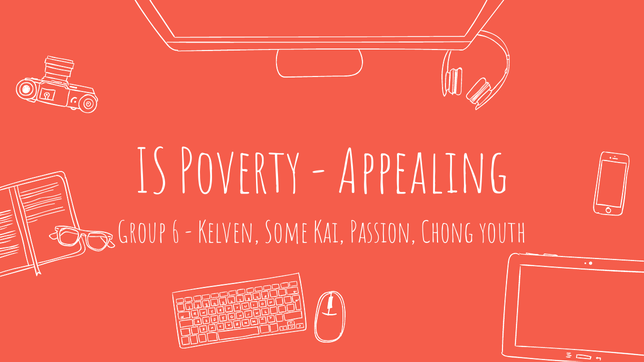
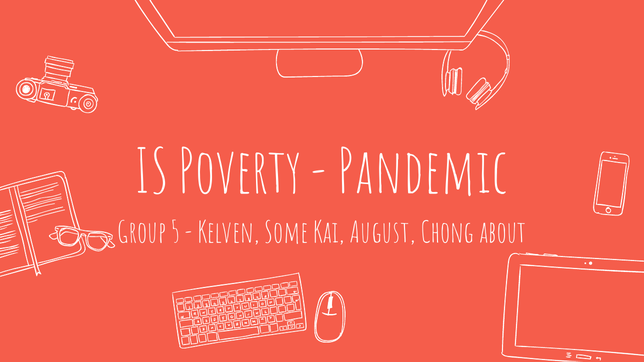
Appealing: Appealing -> Pandemic (423, 173)
6: 6 -> 5 (176, 233)
Passion: Passion -> August (383, 233)
youth: youth -> about (503, 233)
